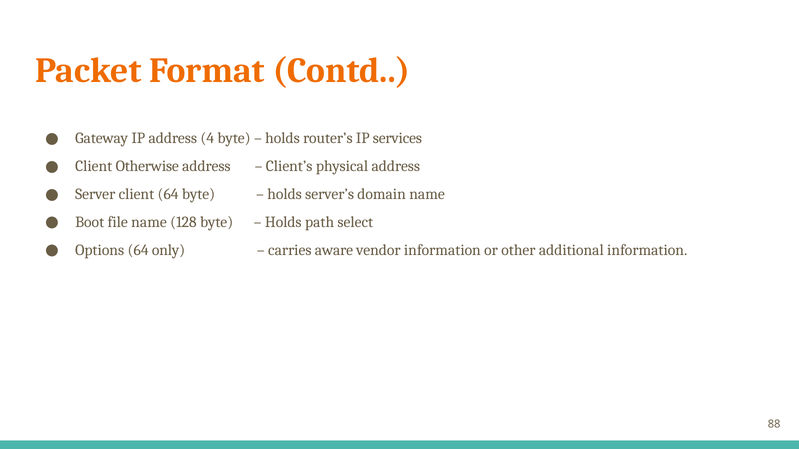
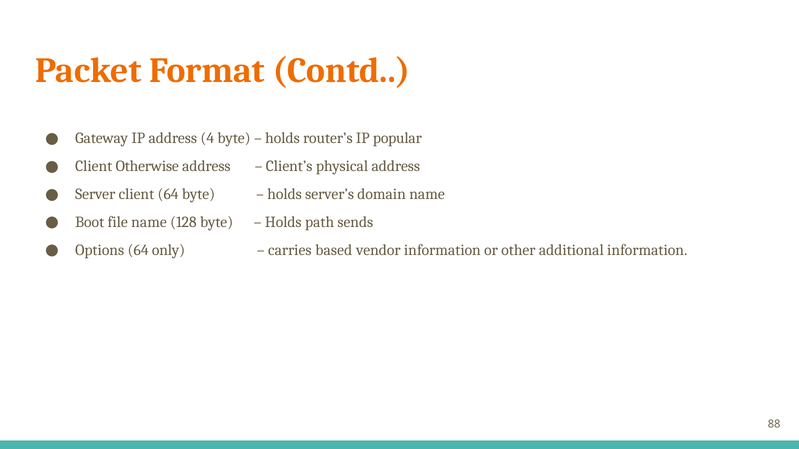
services: services -> popular (397, 138)
select: select -> sends (355, 222)
aware: aware -> based (334, 250)
